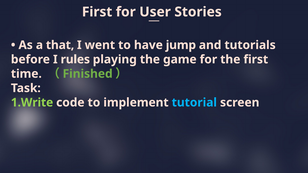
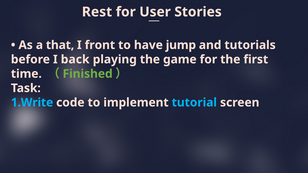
First: First -> Rest (97, 12)
went: went -> front (100, 45)
rules: rules -> back (75, 60)
1.Write colour: light green -> light blue (32, 103)
